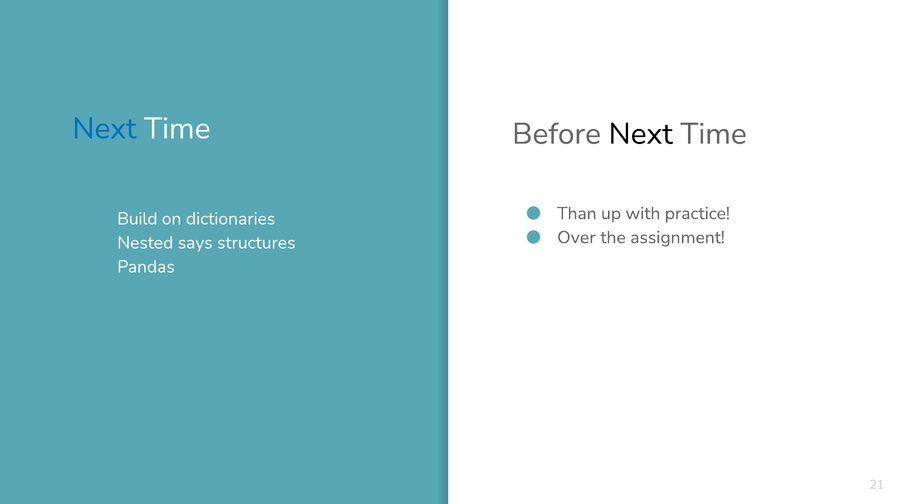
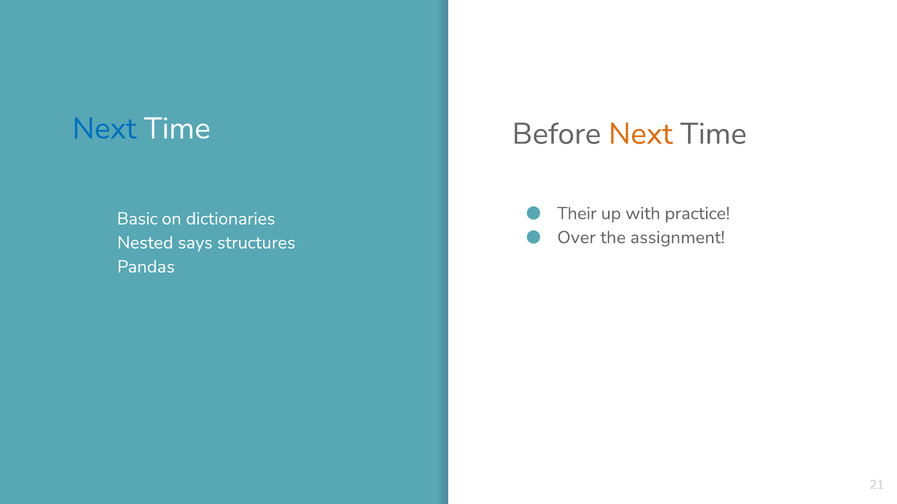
Next colour: black -> orange (641, 134)
Than: Than -> Their (577, 214)
Build: Build -> Basic (137, 219)
